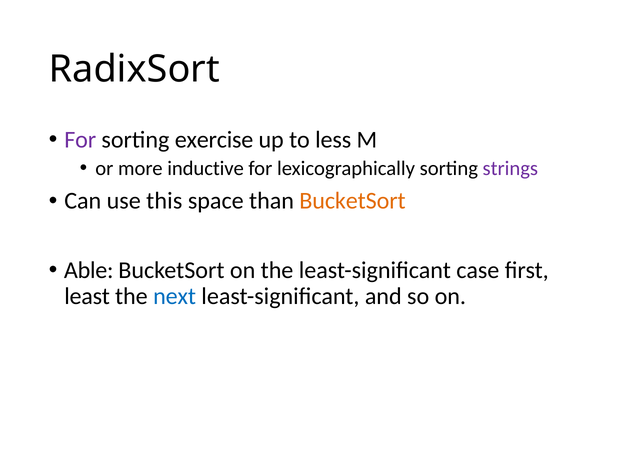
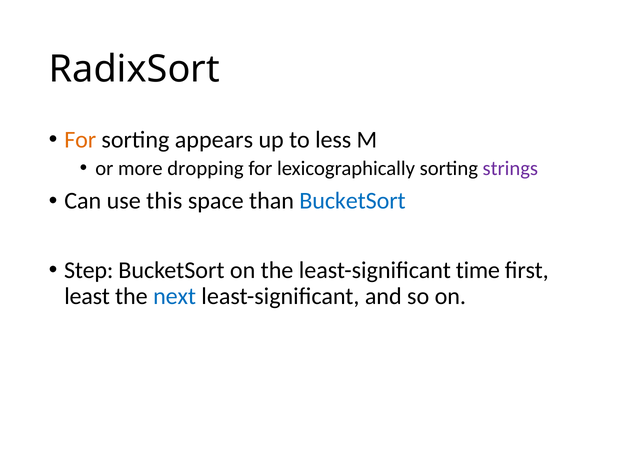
For colour: purple -> orange (80, 140)
exercise: exercise -> appears (214, 140)
inductive: inductive -> dropping (206, 168)
BucketSort colour: orange -> blue (352, 201)
Able: Able -> Step (89, 270)
case: case -> time (478, 270)
